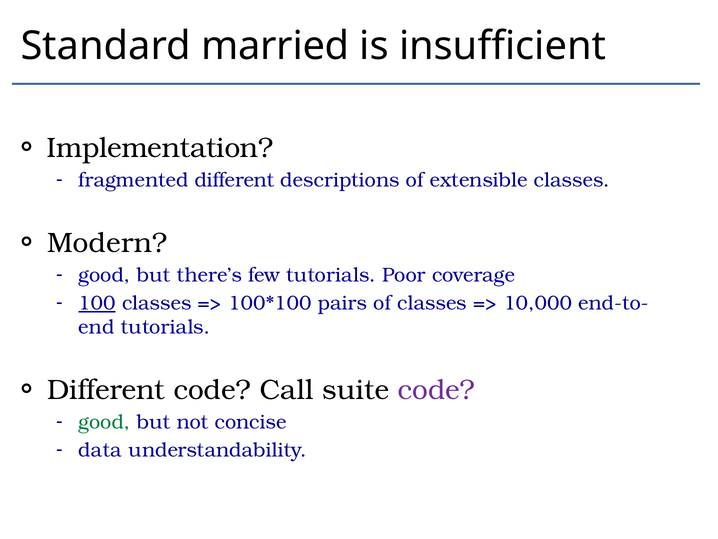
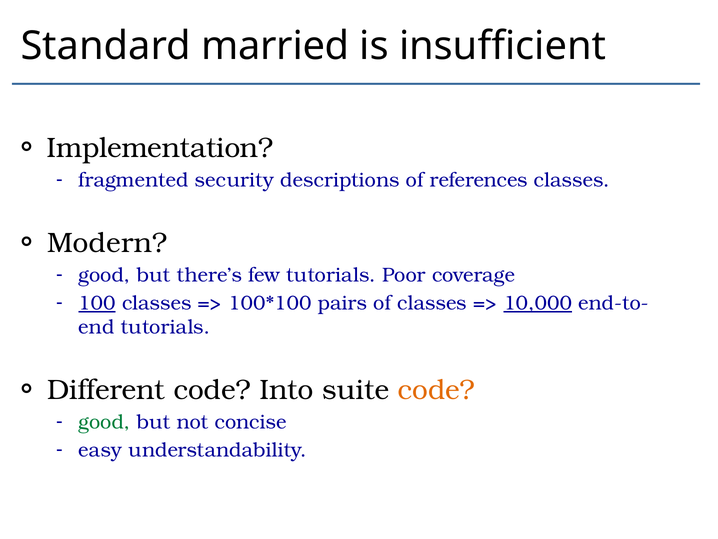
fragmented different: different -> security (234, 180)
extensible: extensible -> references (479, 180)
10,000 underline: none -> present (538, 303)
Call: Call -> Into (287, 390)
code colour: purple -> orange (436, 390)
data: data -> easy (100, 450)
